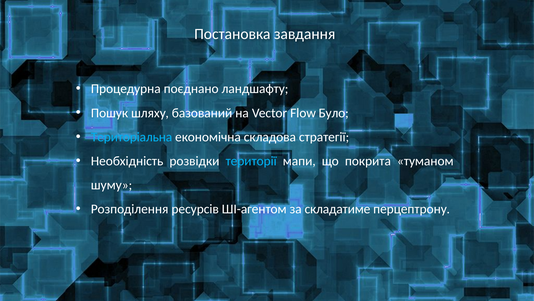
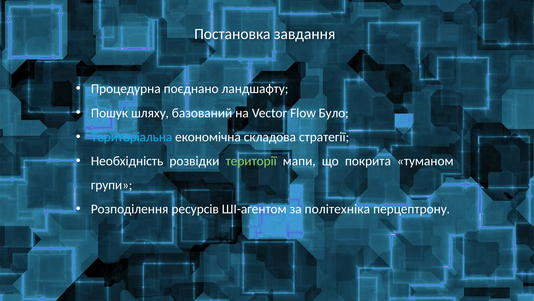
території colour: light blue -> light green (251, 161)
шуму: шуму -> групи (112, 185)
складатиме: складатиме -> політехніка (337, 209)
